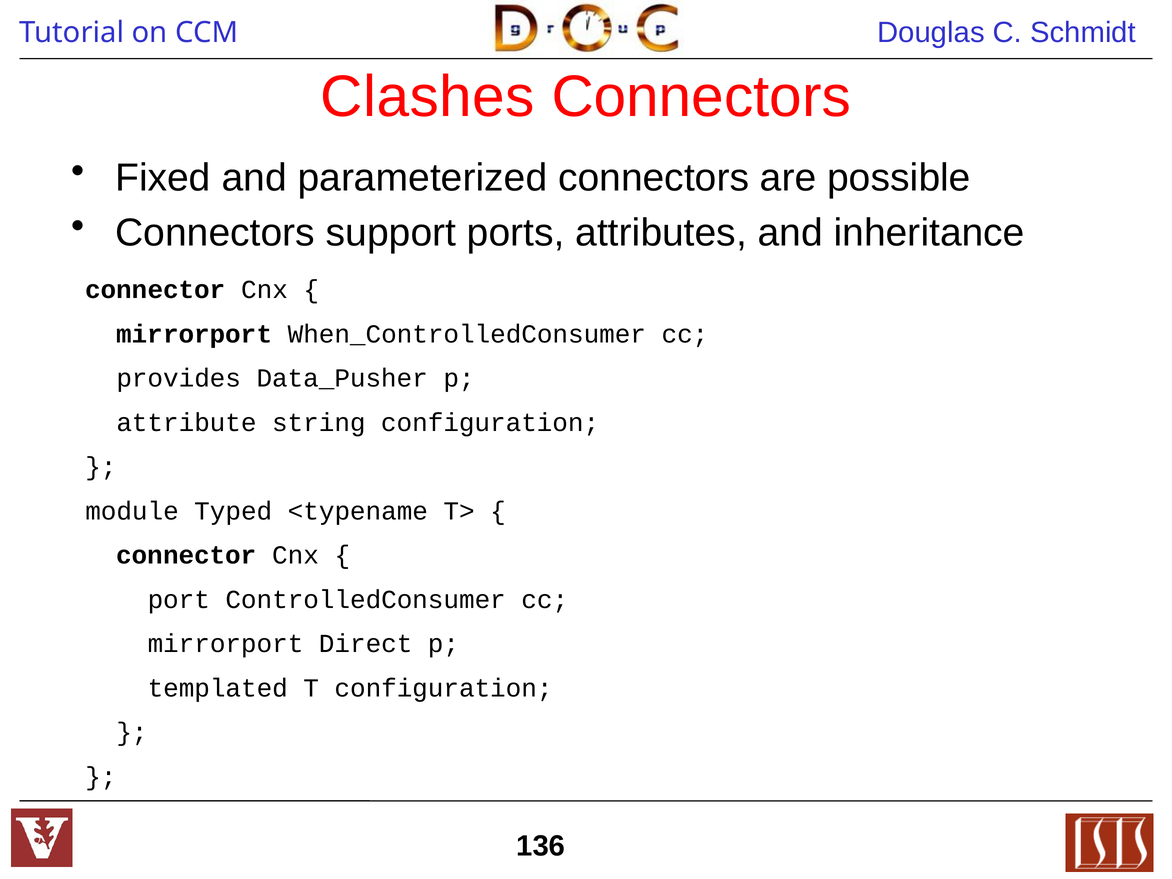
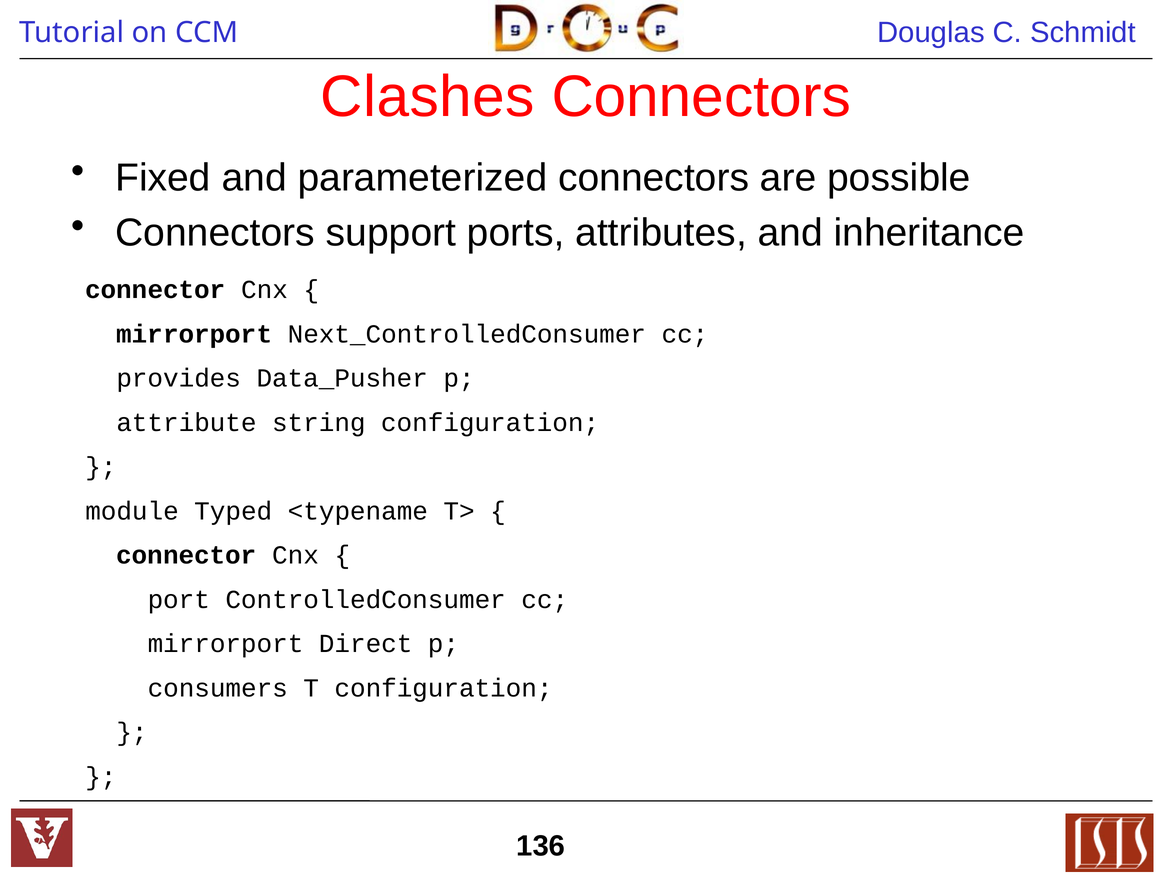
When_ControlledConsumer: When_ControlledConsumer -> Next_ControlledConsumer (467, 334)
templated: templated -> consumers (218, 688)
